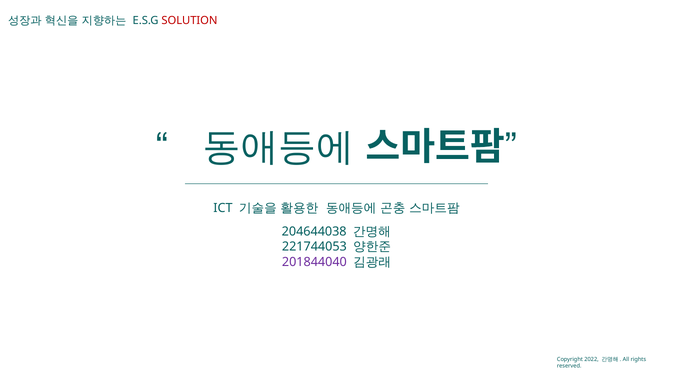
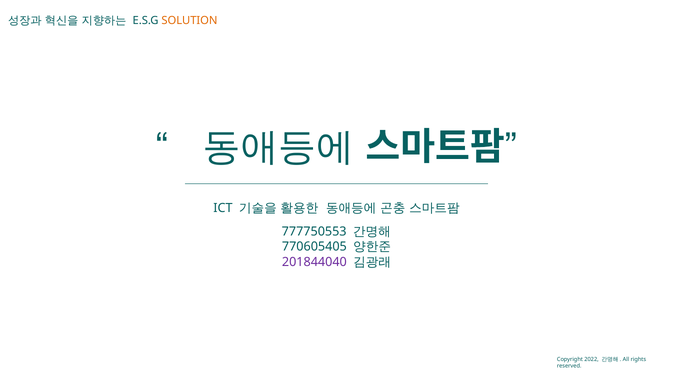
SOLUTION colour: red -> orange (189, 21)
204644038: 204644038 -> 777750553 (314, 231)
221744053: 221744053 -> 770605405 (314, 247)
